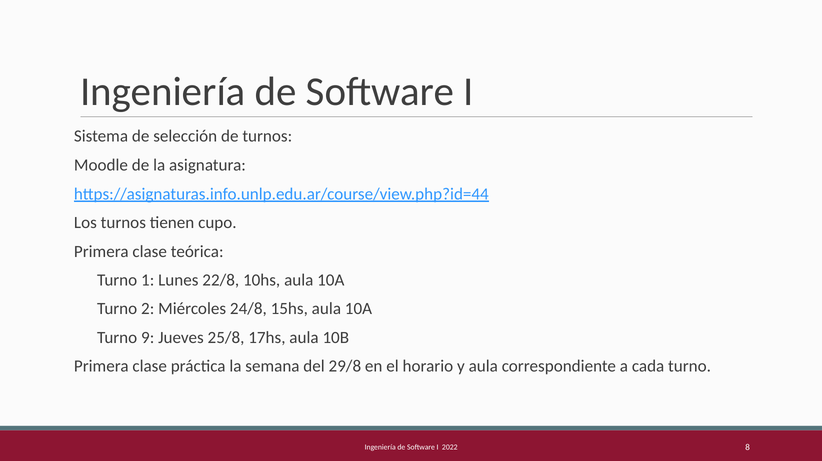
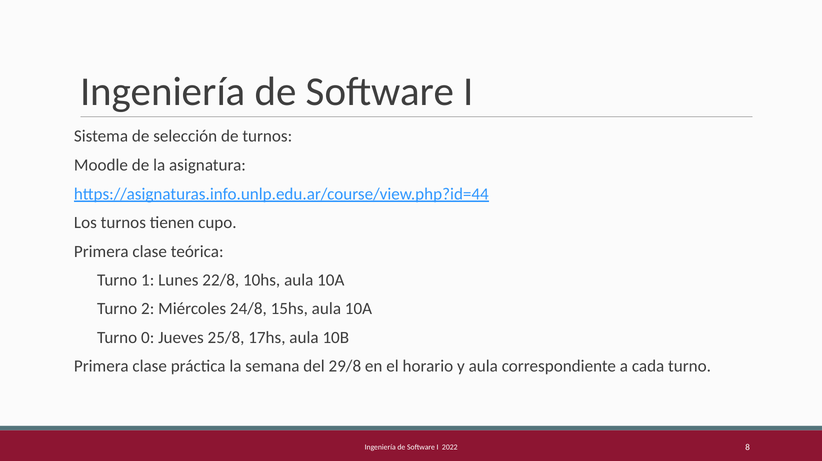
9: 9 -> 0 (148, 337)
